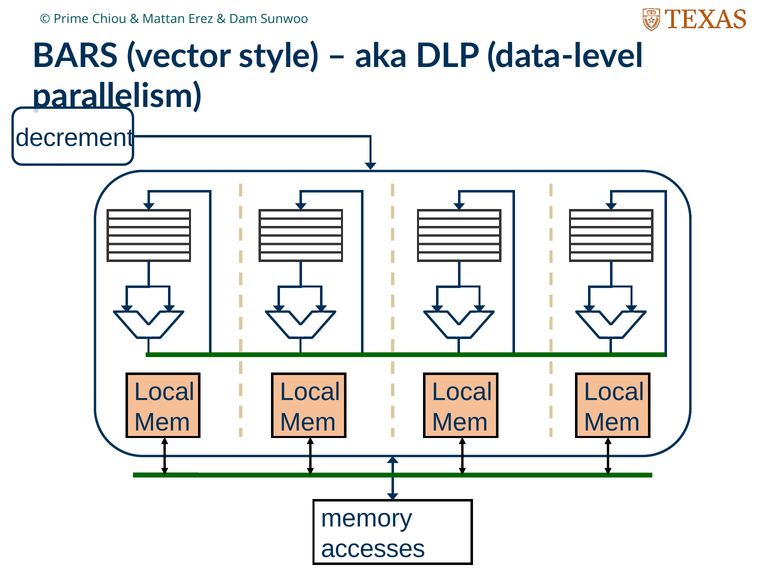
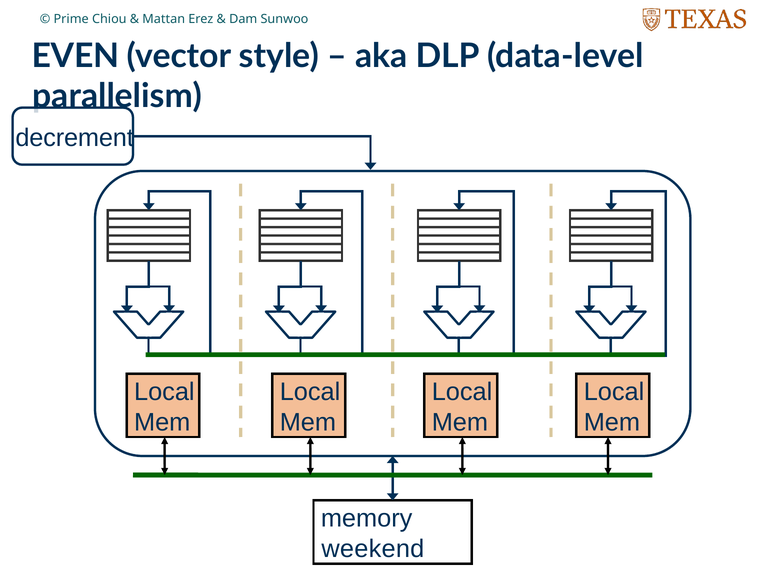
BARS: BARS -> EVEN (75, 56)
accesses: accesses -> weekend (373, 549)
